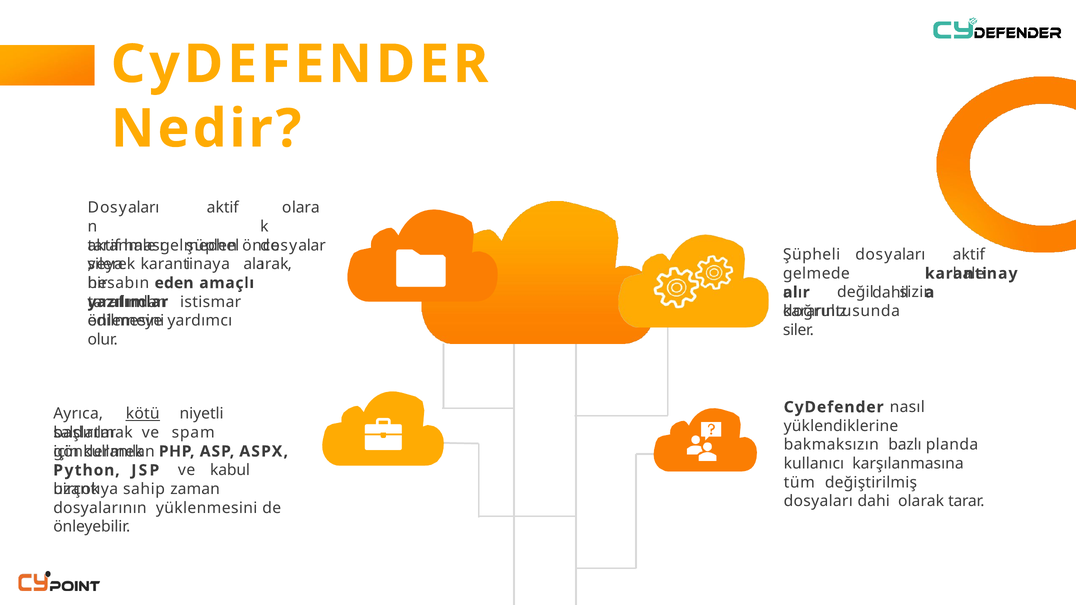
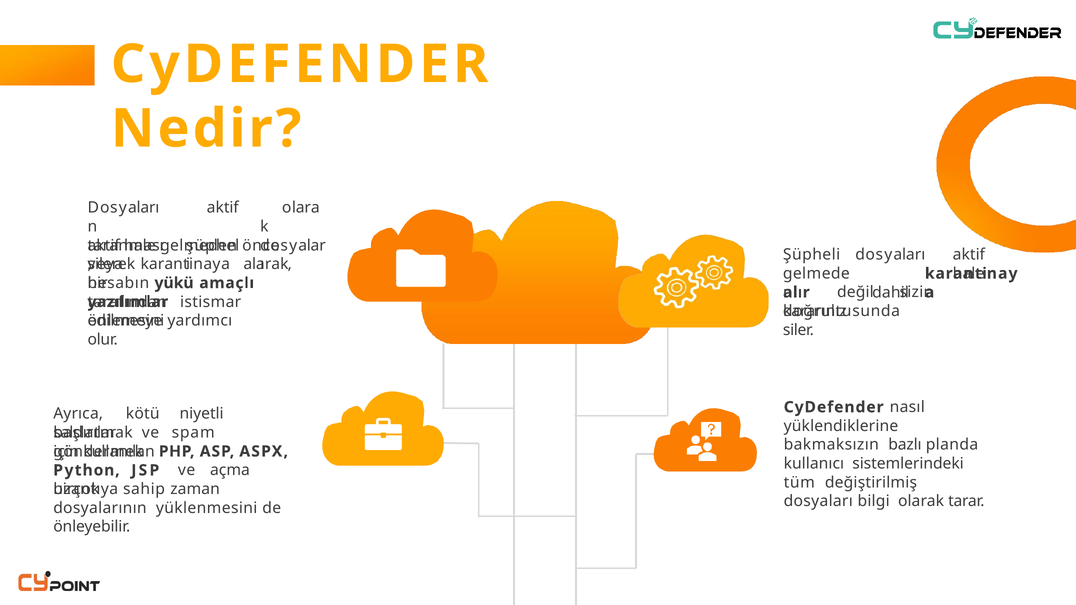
eden: eden -> yükü (174, 283)
kötü underline: present -> none (143, 414)
karşılanmasına: karşılanmasına -> sistemlerindeki (908, 464)
kabul: kabul -> açma (230, 470)
dahi: dahi -> bilgi (874, 502)
